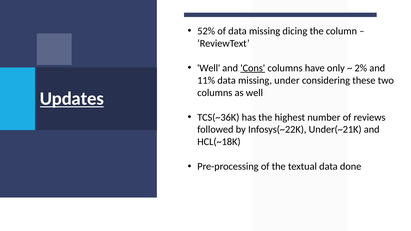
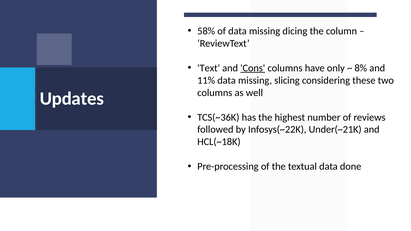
52%: 52% -> 58% (206, 31)
Well: Well -> Text (209, 68)
2%: 2% -> 8% (361, 68)
under: under -> slicing (287, 80)
Updates underline: present -> none (72, 99)
